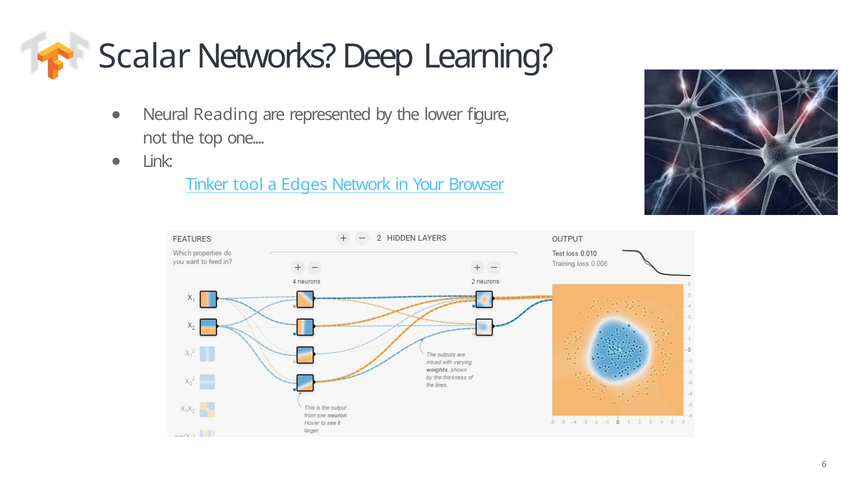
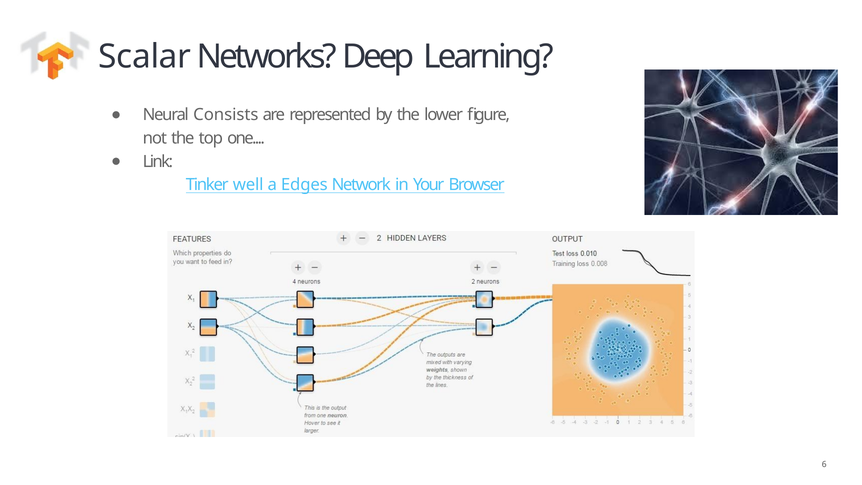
Reading: Reading -> Consists (226, 115)
tool: tool -> well (248, 185)
